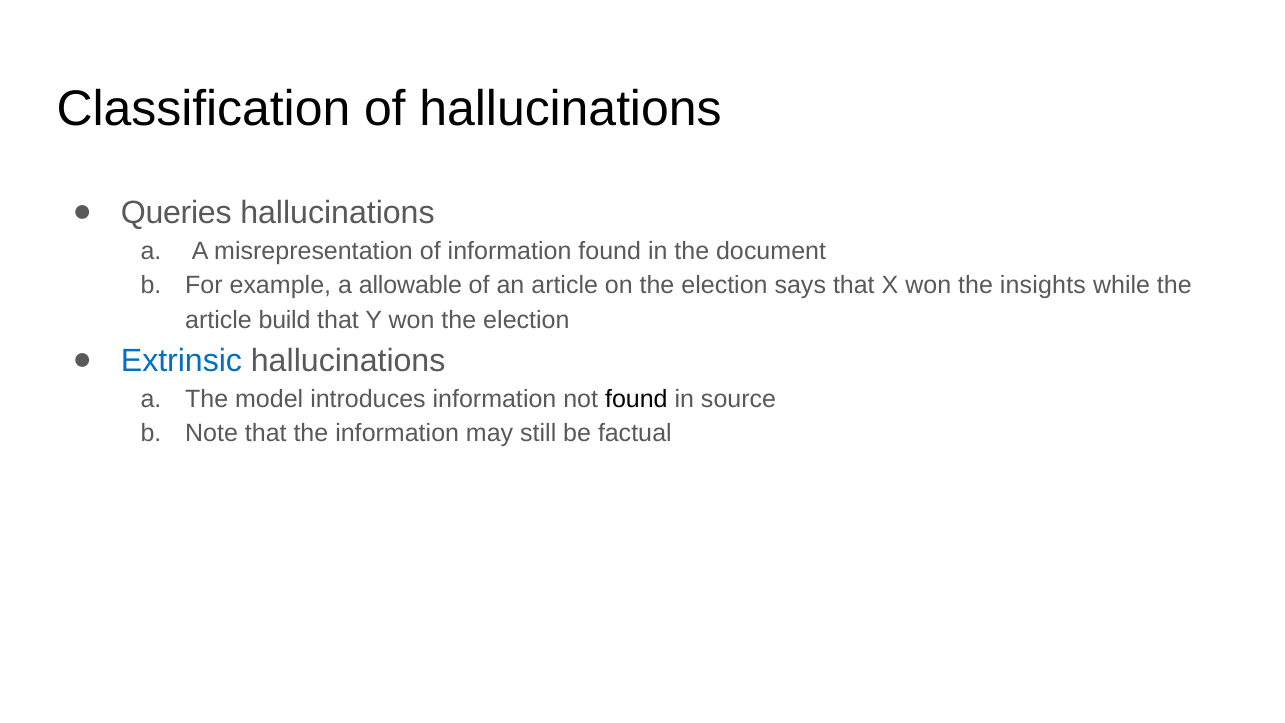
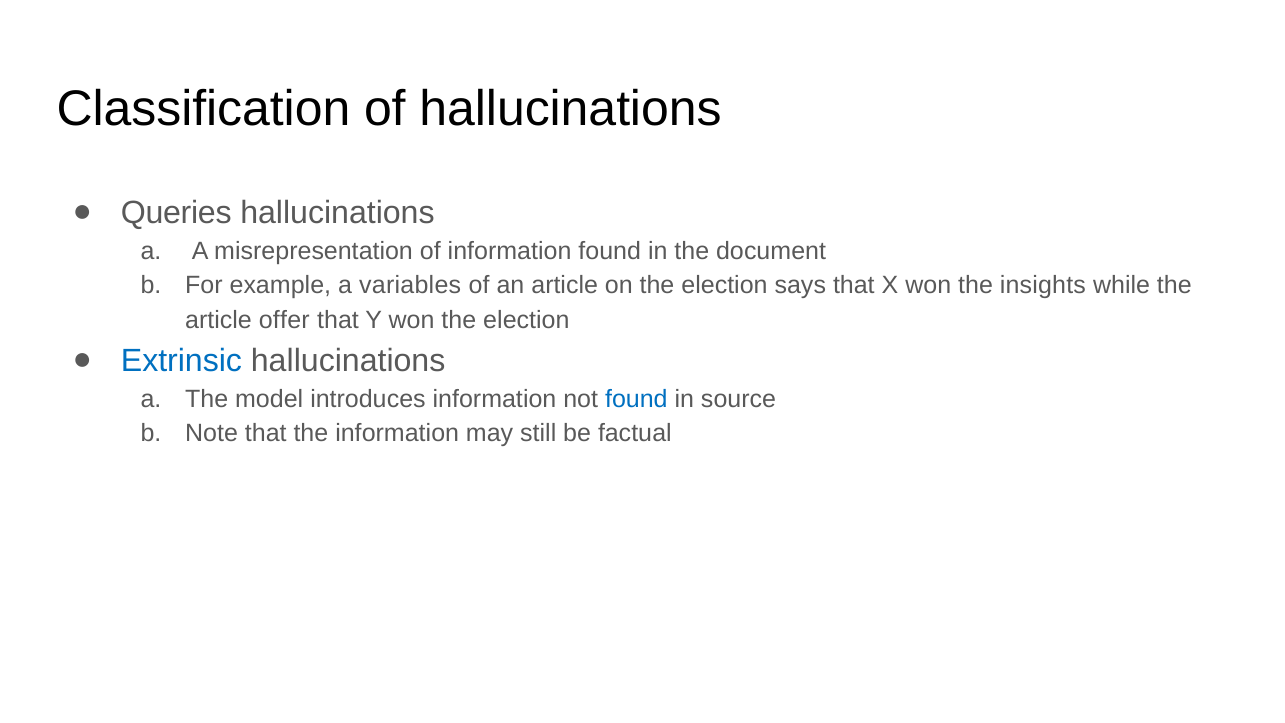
allowable: allowable -> variables (410, 285)
build: build -> offer (284, 320)
found colour: black -> blue (636, 399)
